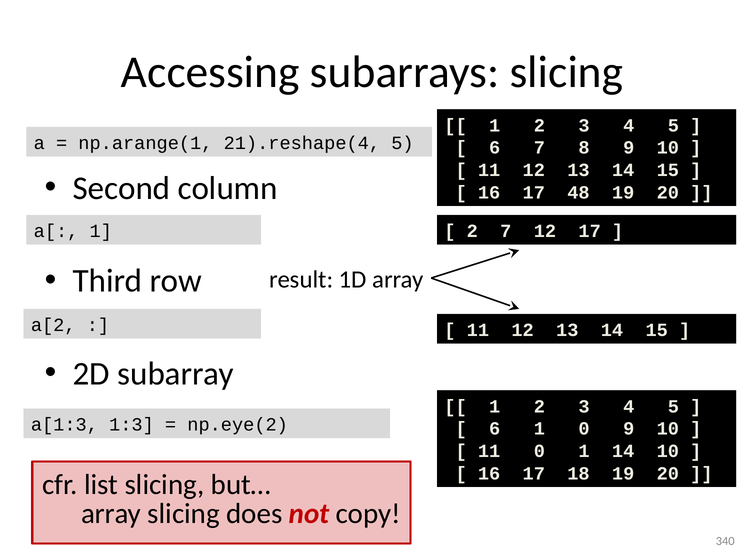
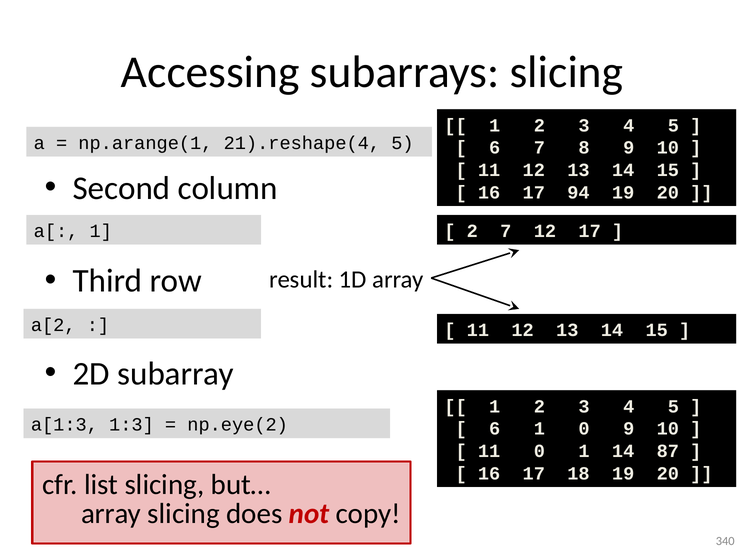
48: 48 -> 94 (578, 192)
14 10: 10 -> 87 (668, 451)
